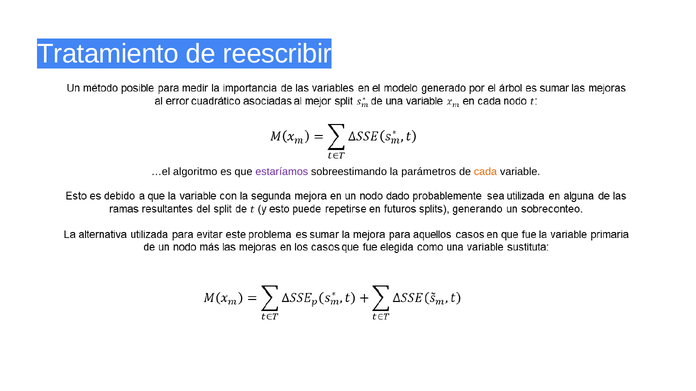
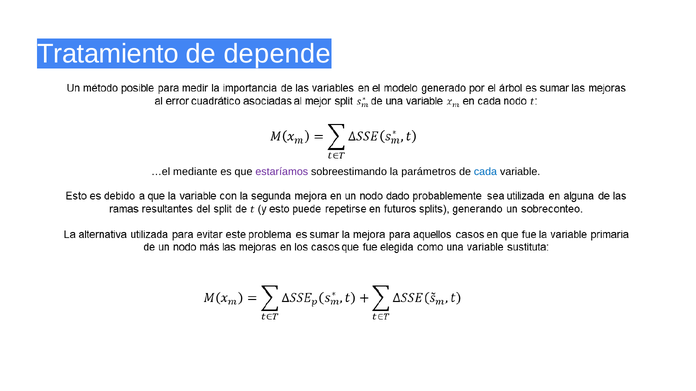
reescribir: reescribir -> depende (277, 54)
algoritmo: algoritmo -> mediante (195, 172)
cada colour: orange -> blue (485, 172)
